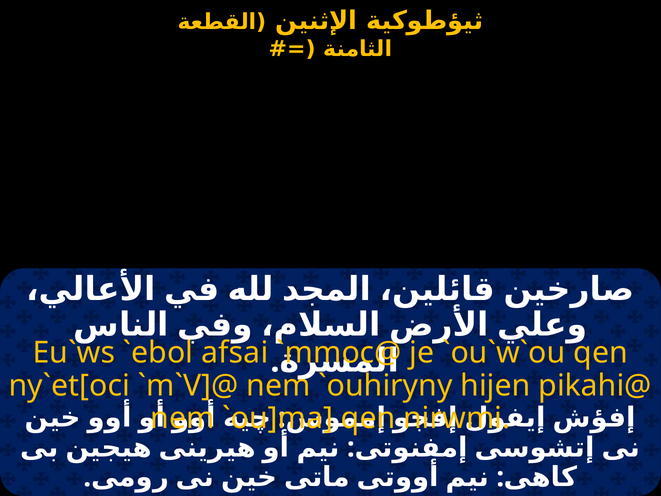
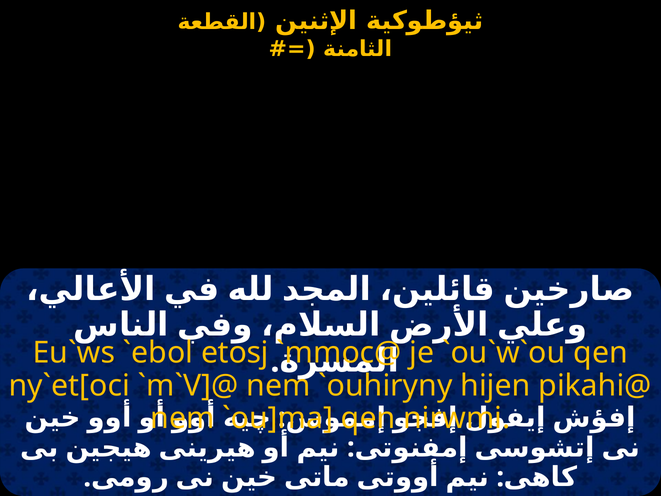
afsai: afsai -> etosj (235, 353)
